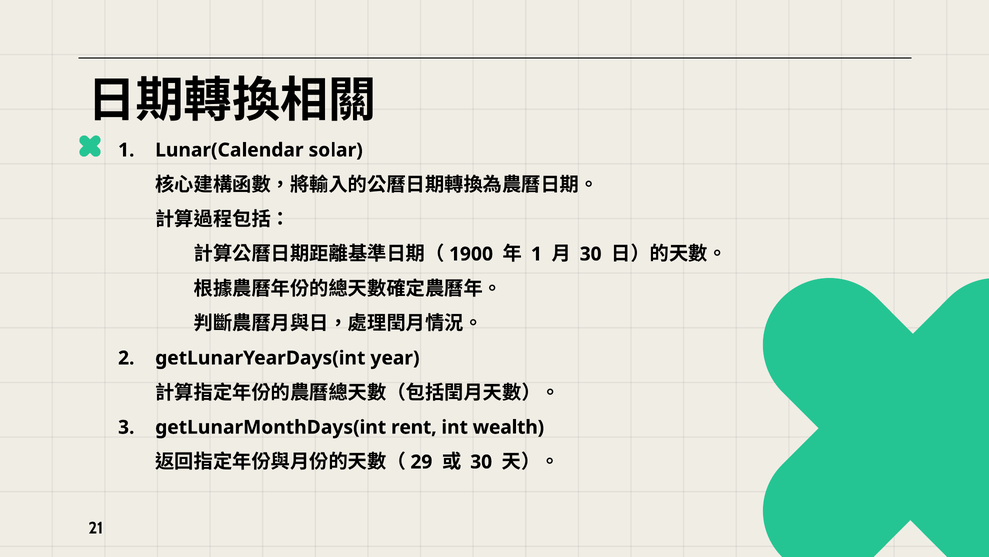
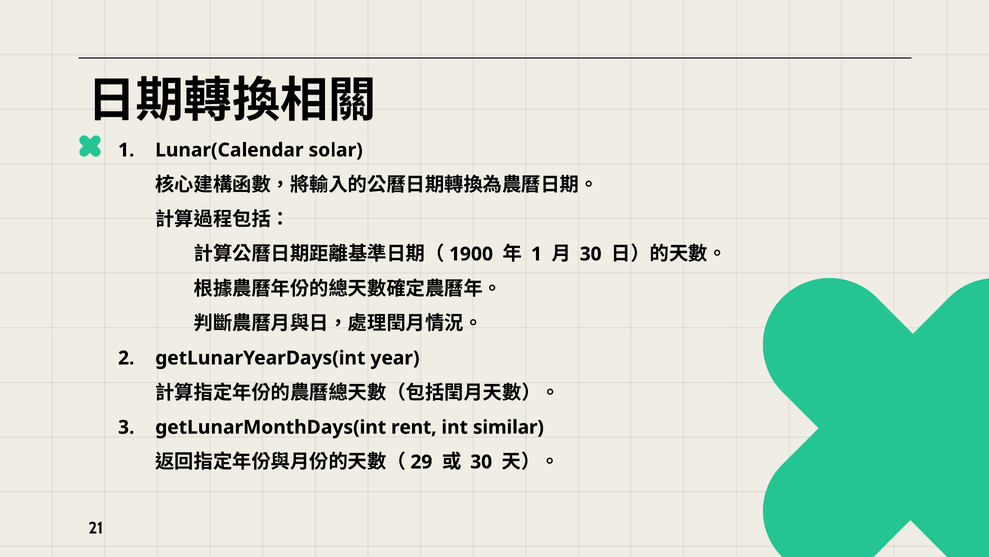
wealth: wealth -> similar (508, 427)
